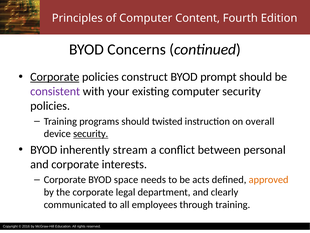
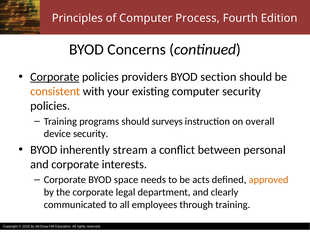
Content: Content -> Process (198, 18)
construct: construct -> providers (145, 77)
prompt: prompt -> section (218, 77)
consistent colour: purple -> orange (55, 91)
twisted: twisted -> surveys (167, 121)
security underline: present -> none (91, 134)
